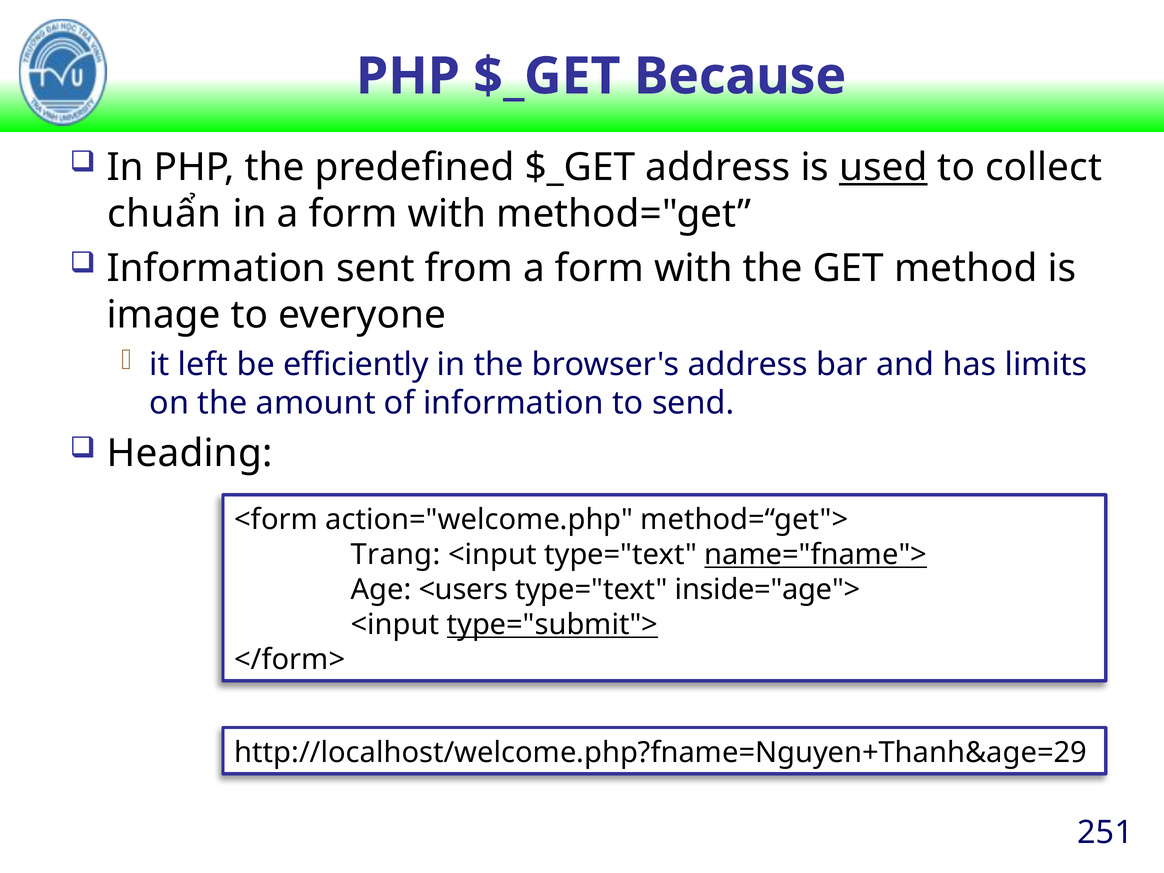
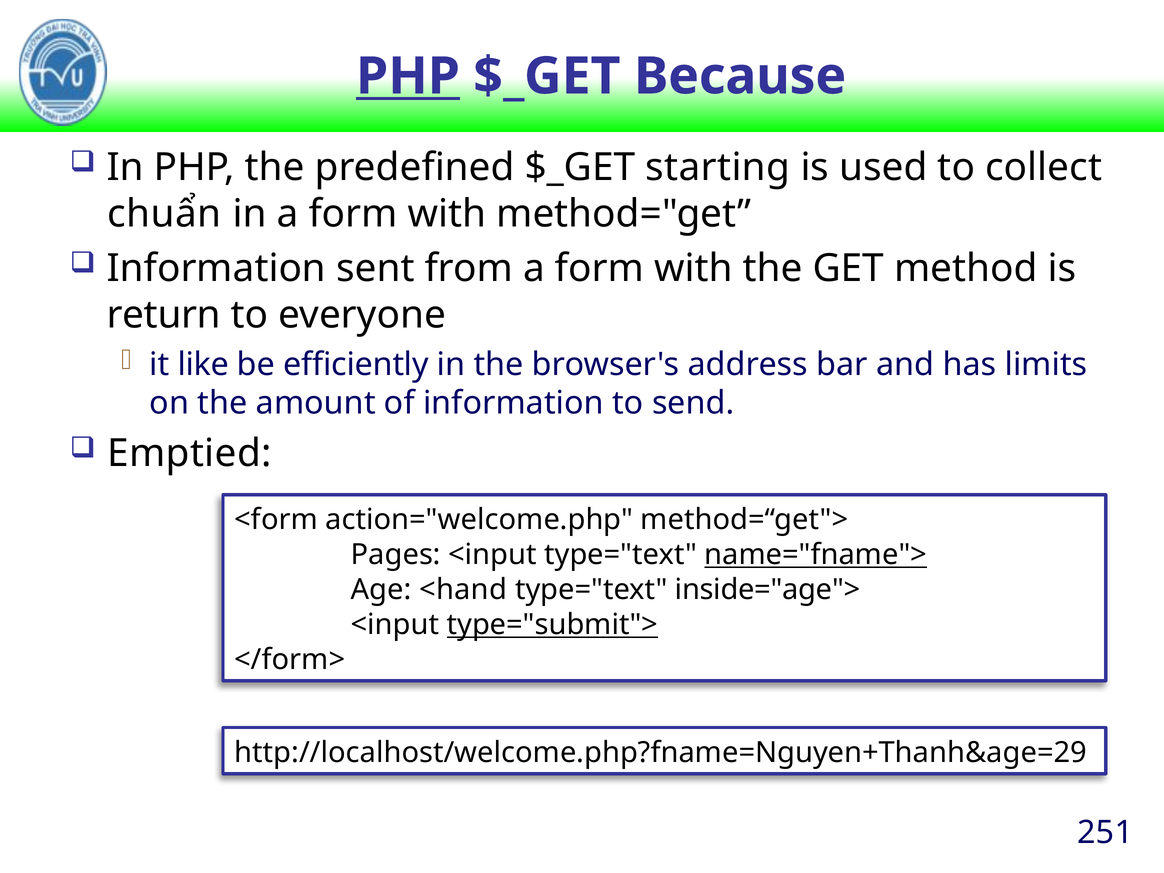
PHP underline: none -> present (408, 76)
$_GET address: address -> starting (718, 168)
used underline: present -> none (883, 168)
image: image -> return (164, 315)
left: left -> like (203, 364)
Heading: Heading -> Emptied (190, 454)
Trang: Trang -> Pages (396, 555)
<users: <users -> <hand (463, 590)
